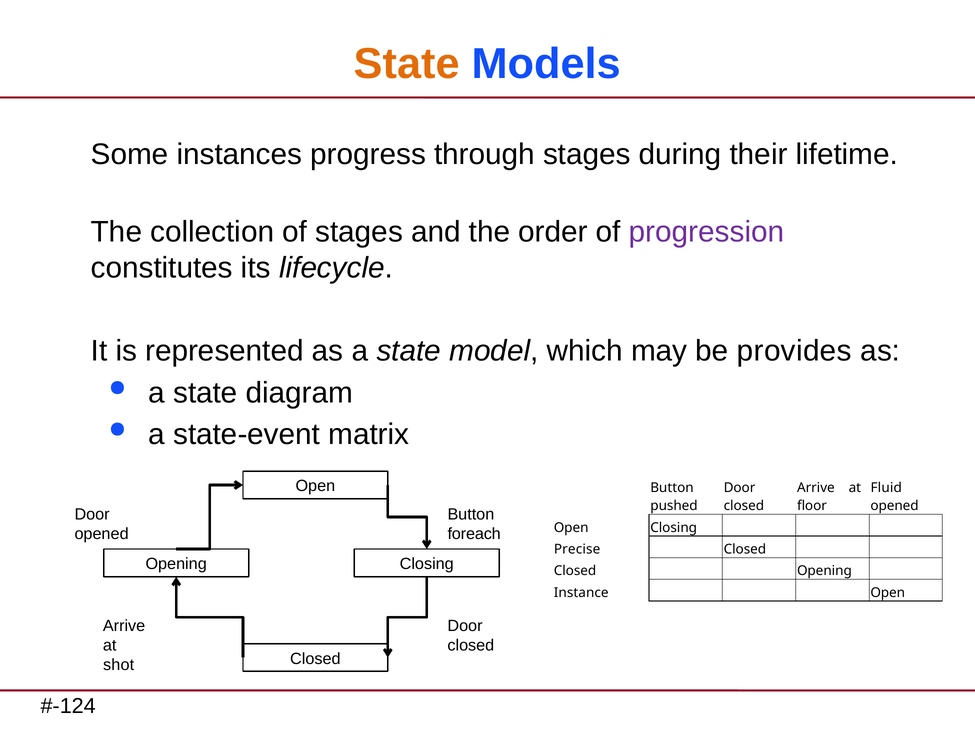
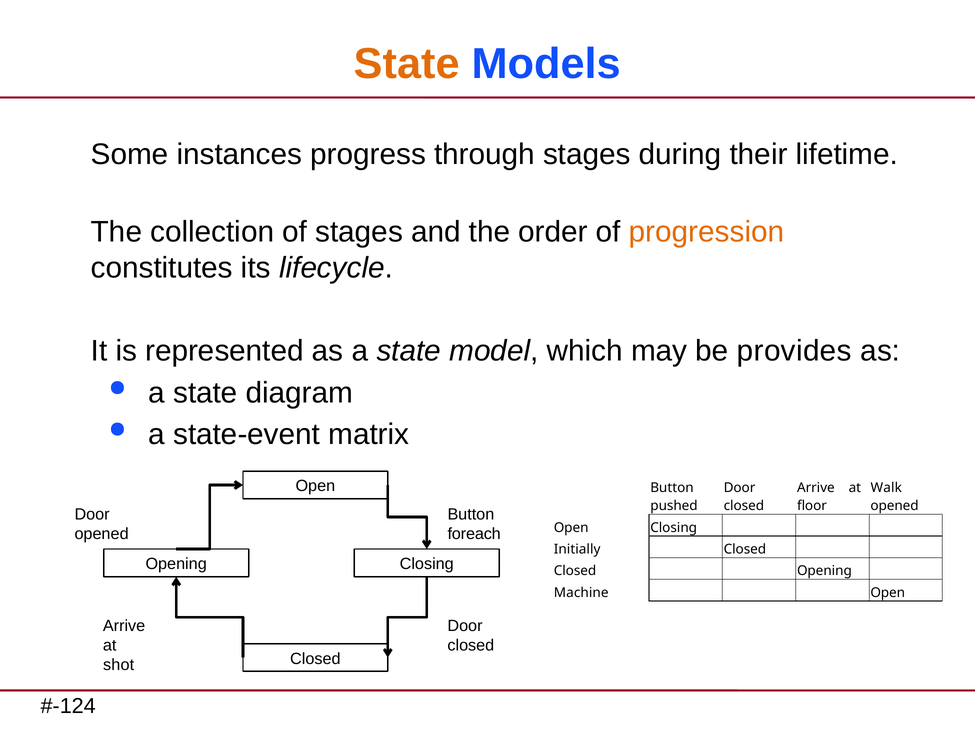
progression colour: purple -> orange (707, 232)
Fluid: Fluid -> Walk (886, 488)
Precise: Precise -> Initially (577, 549)
Instance: Instance -> Machine (581, 593)
